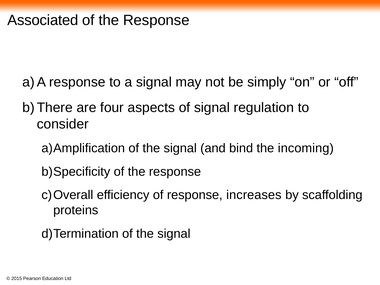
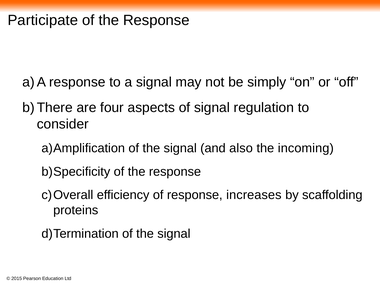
Associated: Associated -> Participate (43, 20)
bind: bind -> also (241, 148)
